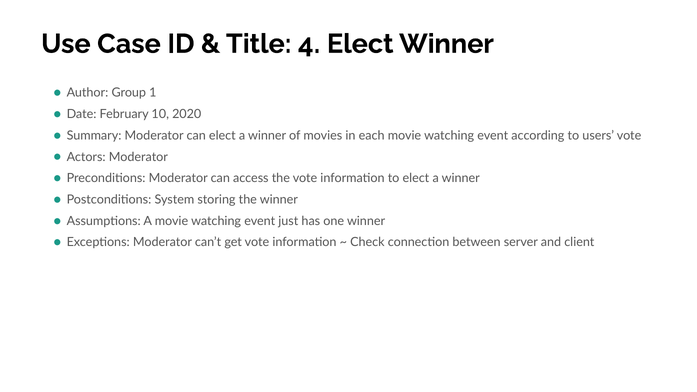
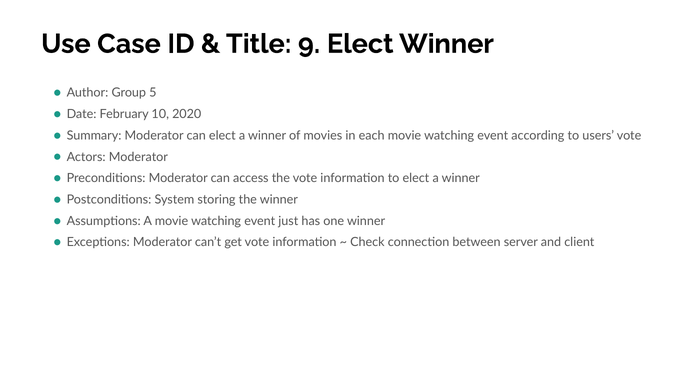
4: 4 -> 9 (309, 44)
1: 1 -> 5 (153, 93)
